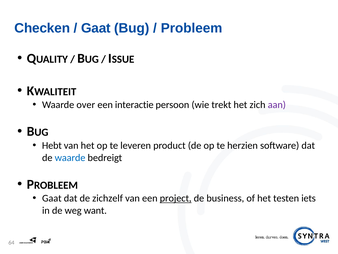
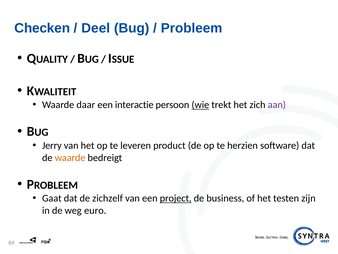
Gaat: Gaat -> Deel (96, 28)
over: over -> daar (86, 105)
wie underline: none -> present (200, 105)
Hebt: Hebt -> Jerry (52, 145)
waarde colour: blue -> orange (70, 157)
iets: iets -> zijn (308, 198)
want: want -> euro (95, 210)
